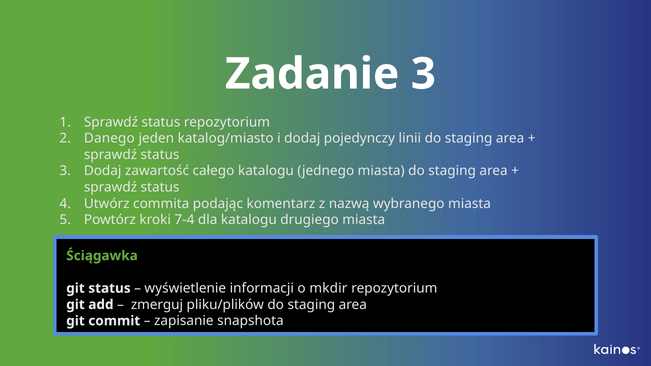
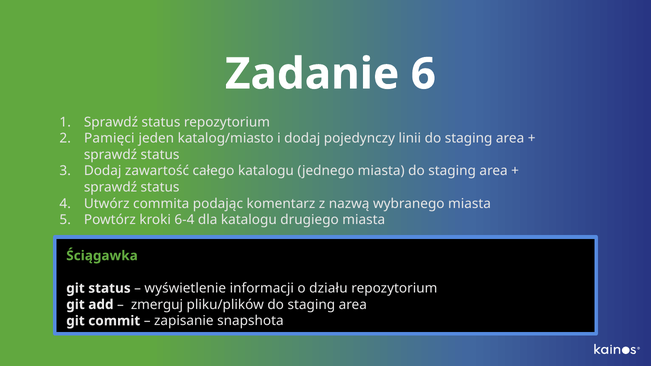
Zadanie 3: 3 -> 6 (423, 74)
Danego: Danego -> Pamięci (109, 139)
7-4: 7-4 -> 6-4 (184, 220)
mkdir: mkdir -> działu (328, 288)
